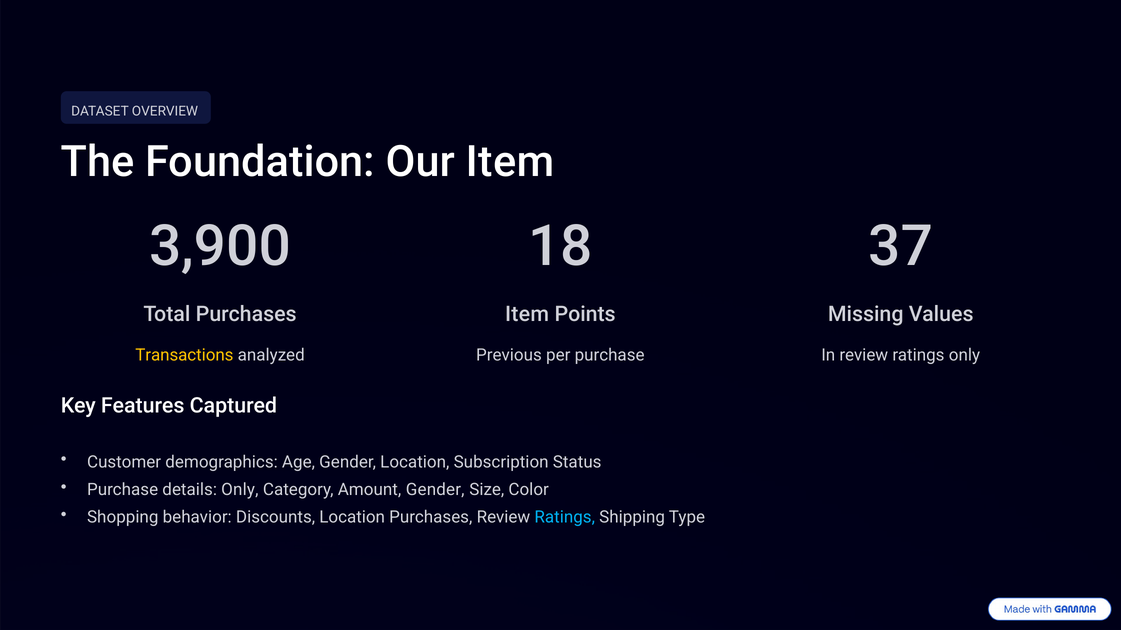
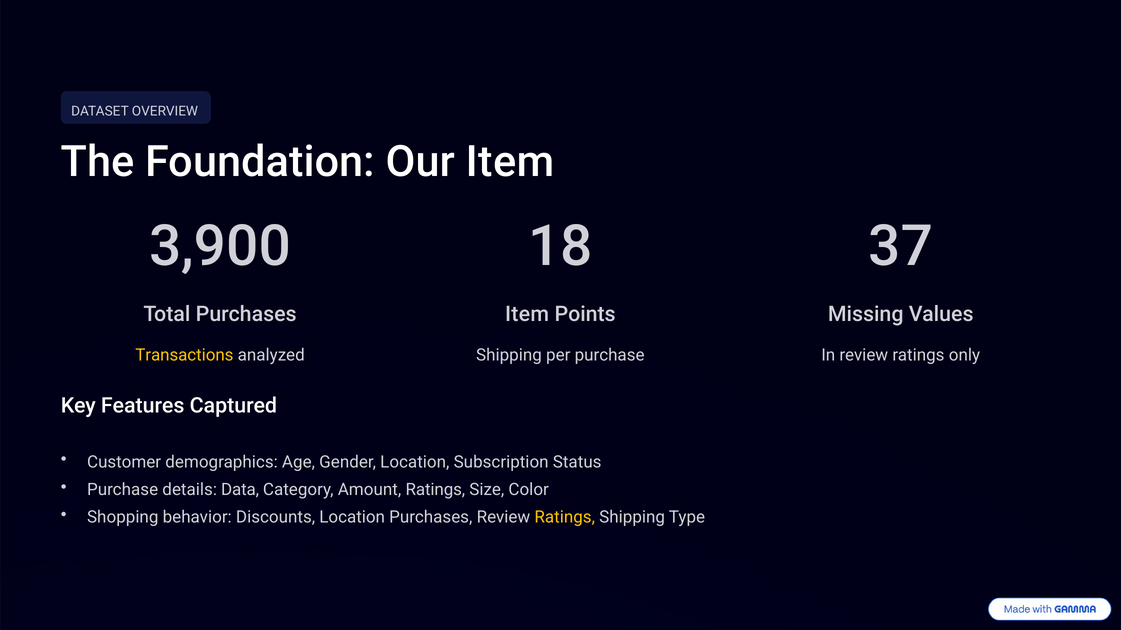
Previous: Previous -> Shipping (509, 355)
details Only: Only -> Data (240, 490)
Amount Gender: Gender -> Ratings (435, 490)
Ratings colour: light blue -> yellow (565, 518)
